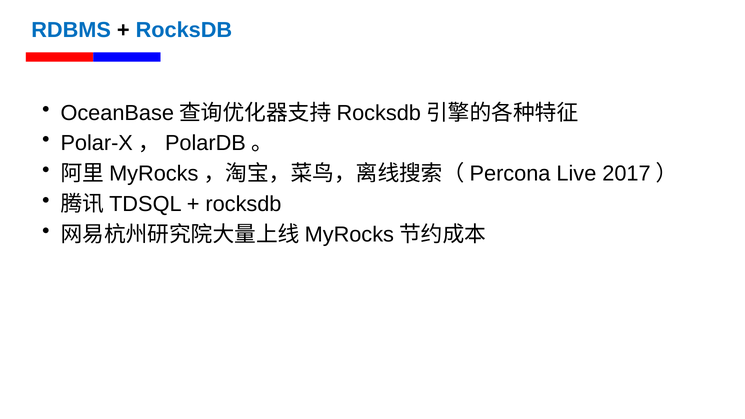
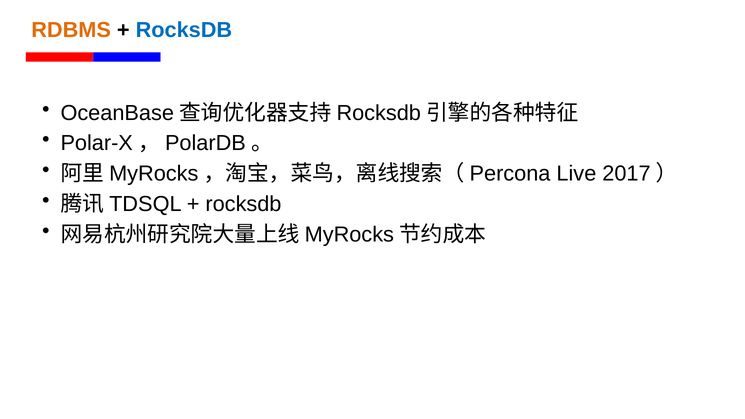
RDBMS colour: blue -> orange (71, 30)
